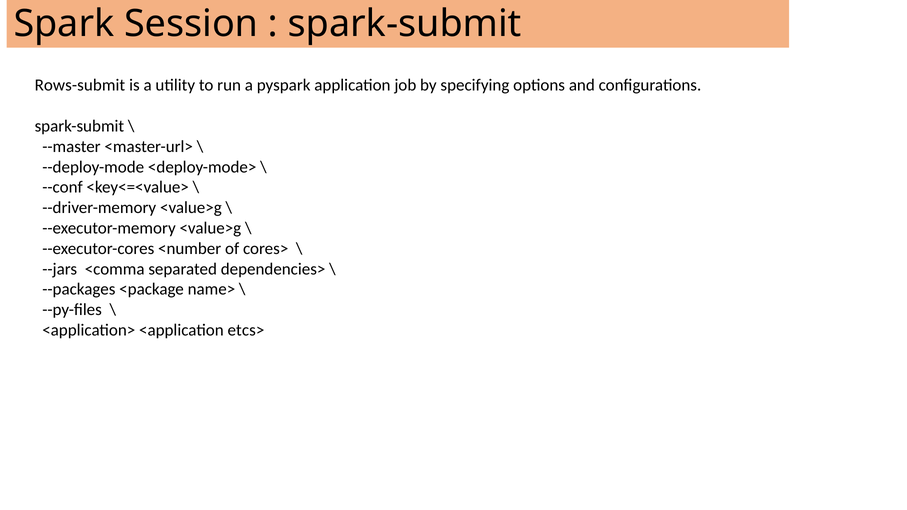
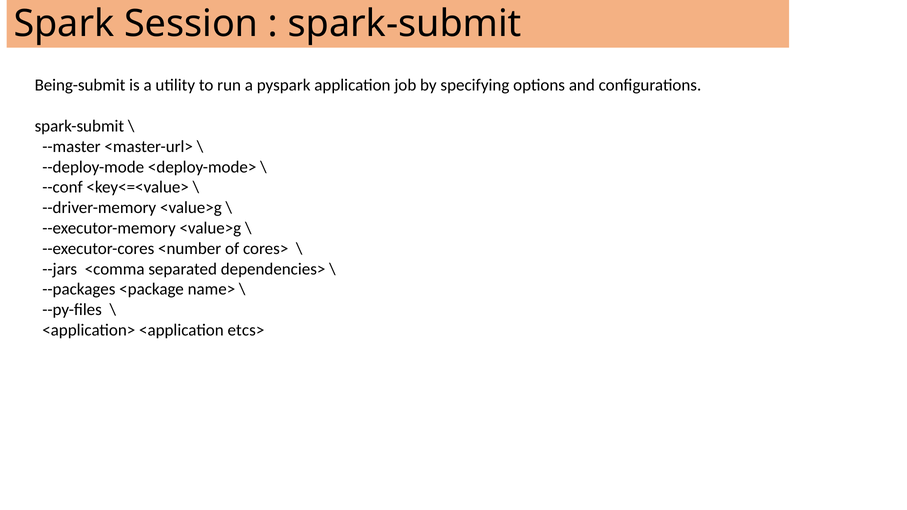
Rows-submit: Rows-submit -> Being-submit (80, 85)
